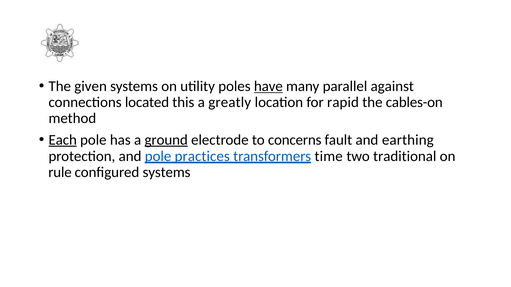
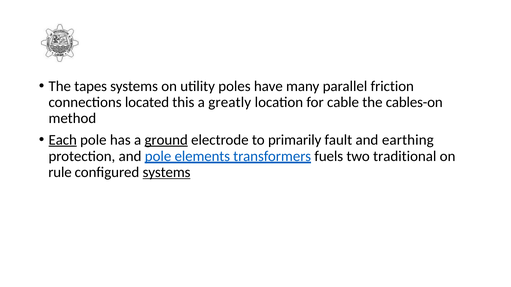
given: given -> tapes (91, 86)
have underline: present -> none (268, 86)
against: against -> friction (392, 86)
rapid: rapid -> cable (343, 102)
concerns: concerns -> primarily (295, 140)
practices: practices -> elements (202, 156)
time: time -> fuels (329, 156)
systems underline: none -> present (167, 173)
